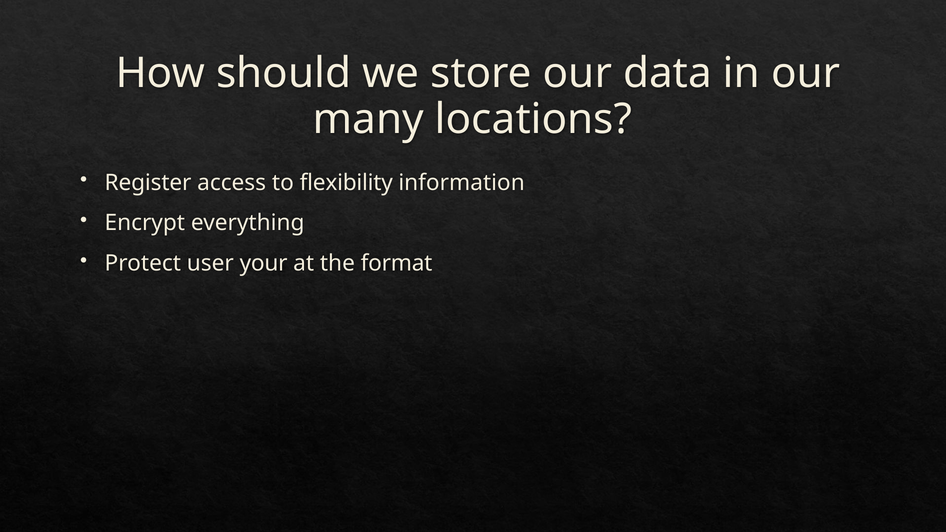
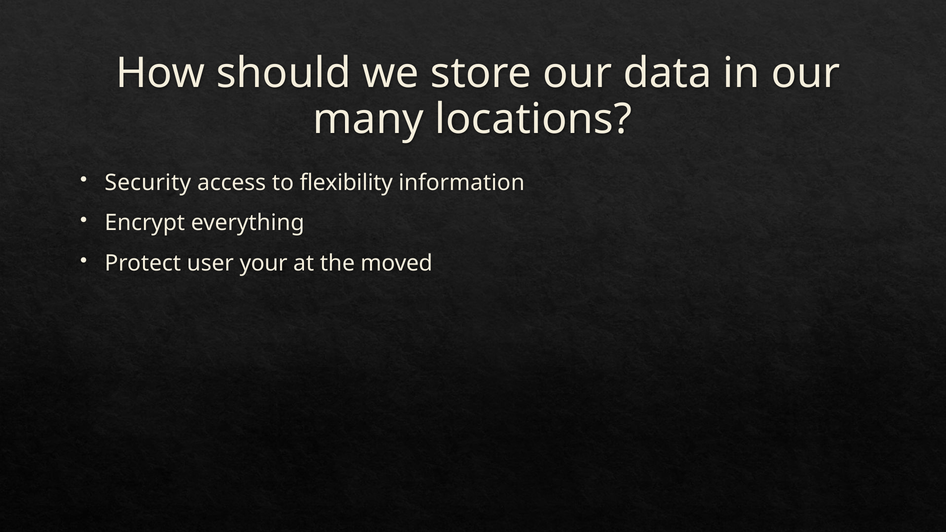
Register: Register -> Security (148, 183)
format: format -> moved (397, 263)
